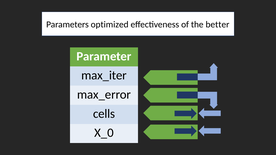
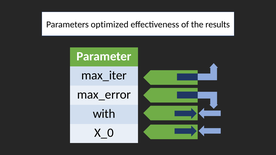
better: better -> results (218, 25)
cells: cells -> with (104, 114)
